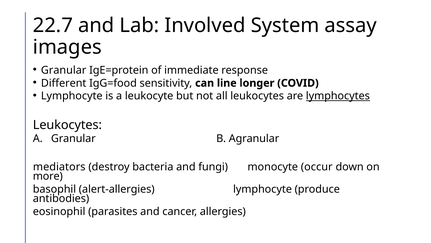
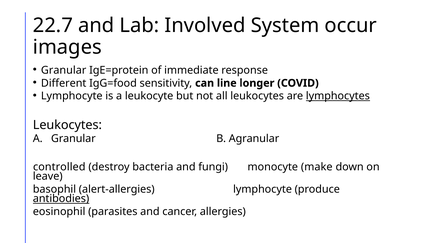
assay: assay -> occur (351, 25)
mediators: mediators -> controlled (59, 167)
occur: occur -> make (317, 167)
more: more -> leave (48, 176)
antibodies underline: none -> present (61, 198)
